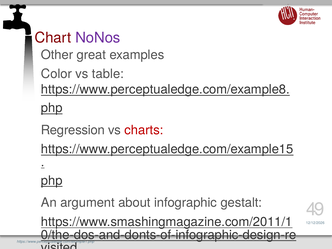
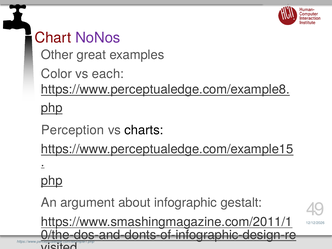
table: table -> each (108, 74)
Regression: Regression -> Perception (73, 130)
charts colour: red -> black (144, 130)
